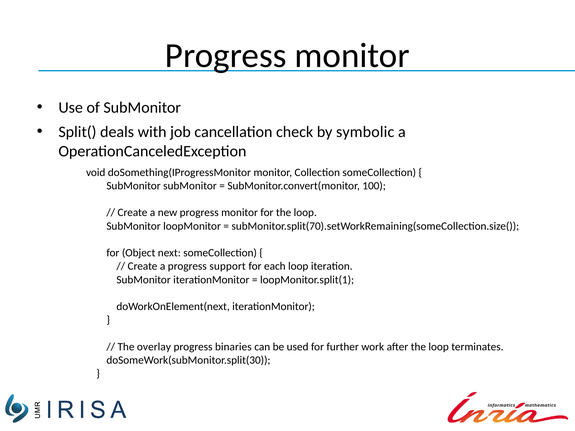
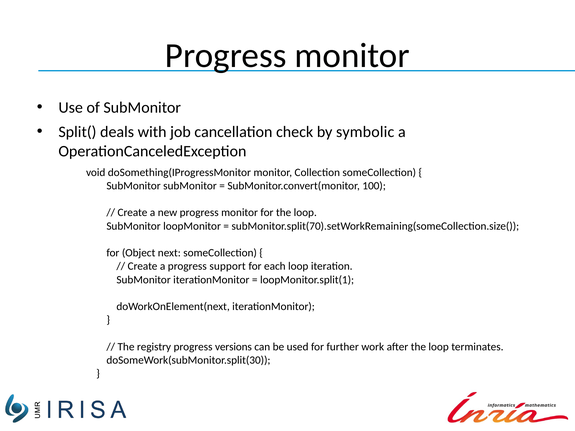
overlay: overlay -> registry (154, 347)
binaries: binaries -> versions (233, 347)
